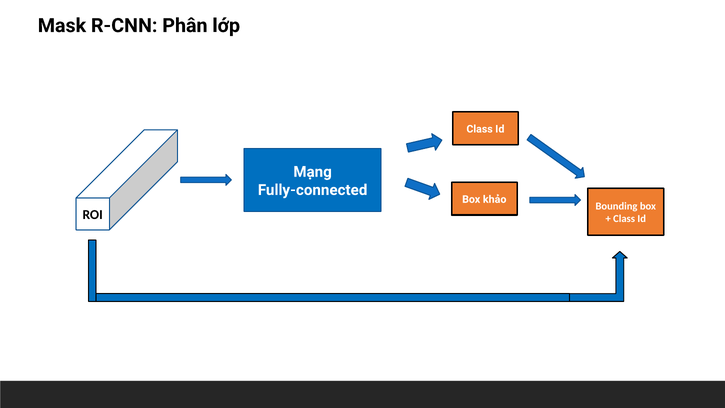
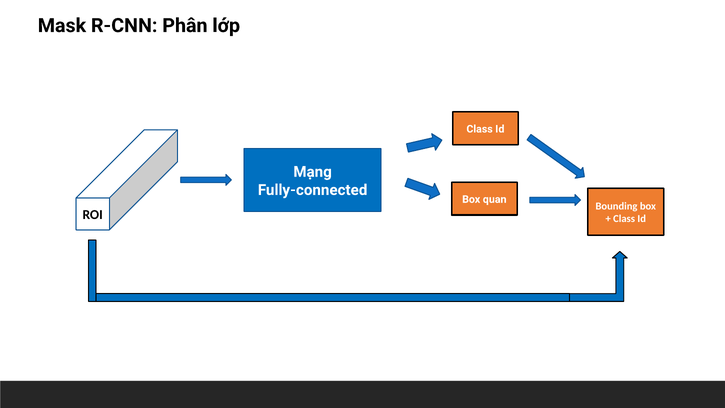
khảo: khảo -> quan (495, 199)
